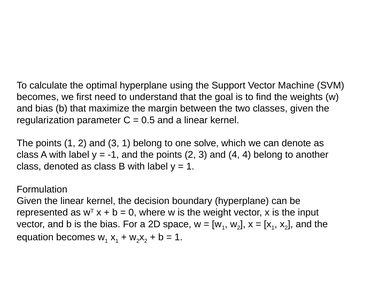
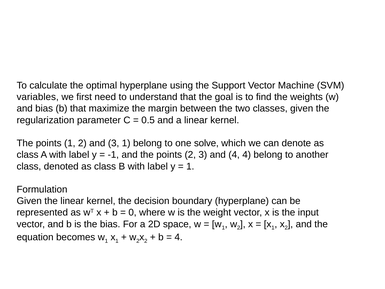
becomes: becomes -> variables (38, 97)
1: 1 -> 4 (179, 237)
